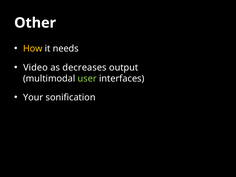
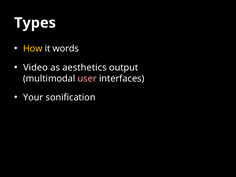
Other: Other -> Types (35, 23)
needs: needs -> words (66, 49)
decreases: decreases -> aesthetics (84, 68)
user colour: light green -> pink (87, 79)
